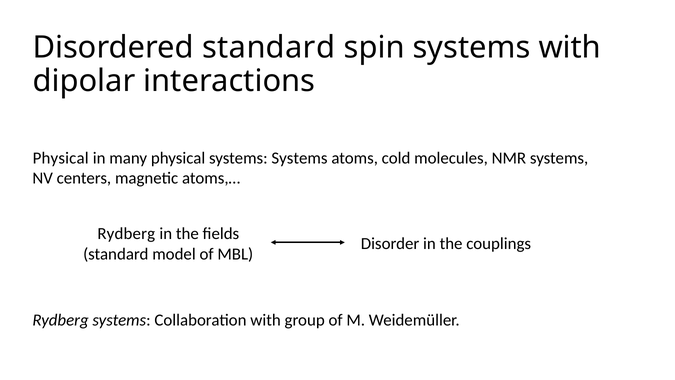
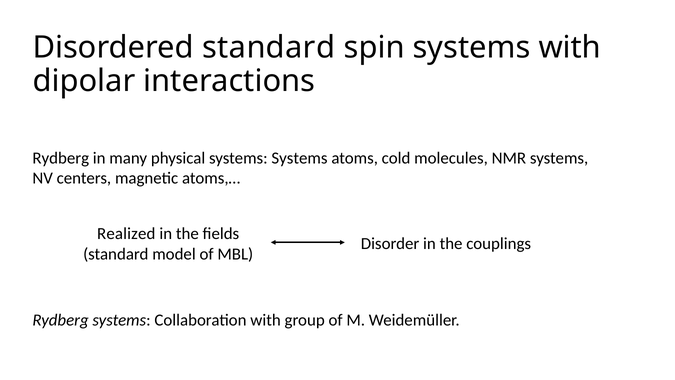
Physical: Physical -> Rydberg (61, 158)
Rydberg: Rydberg -> Realized (126, 233)
